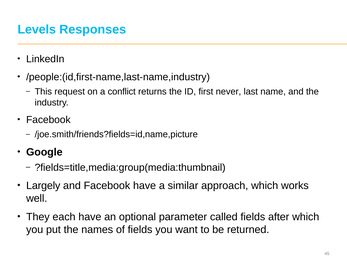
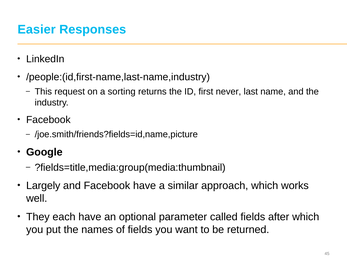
Levels: Levels -> Easier (37, 30)
conflict: conflict -> sorting (122, 92)
